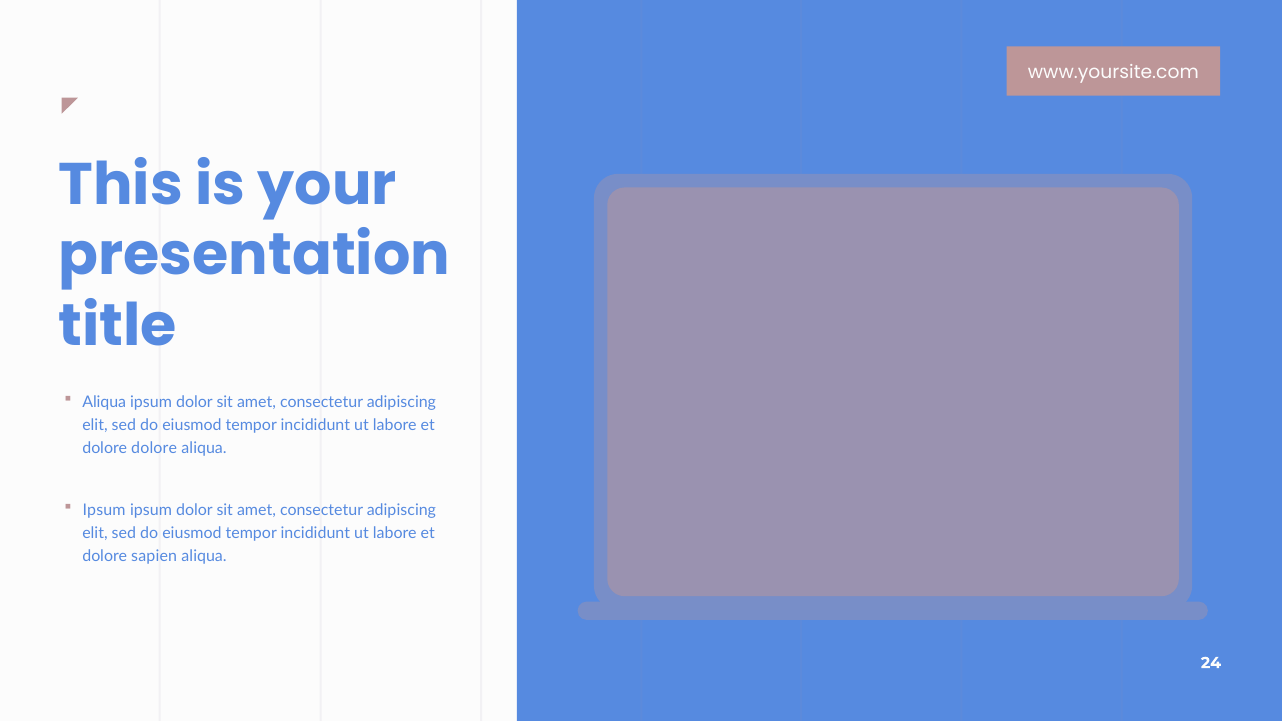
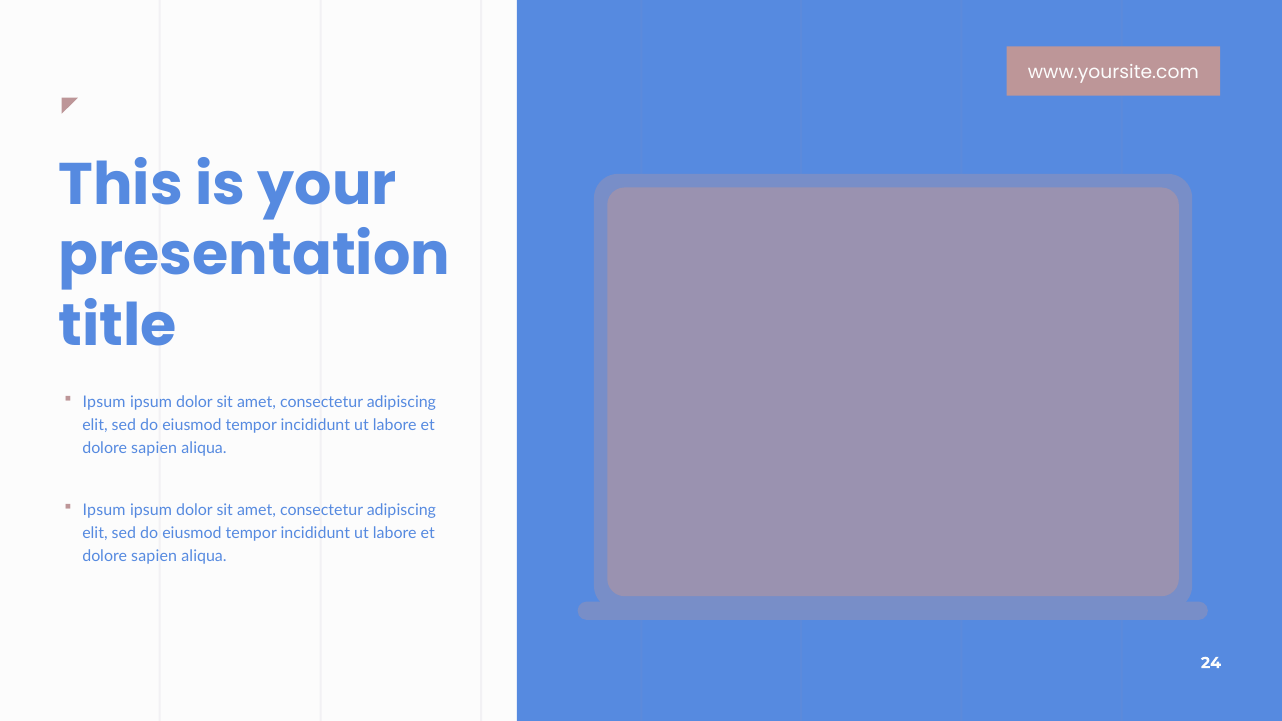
Aliqua: Aliqua -> Ipsum (104, 402)
dolore: dolore -> sapien (154, 448)
